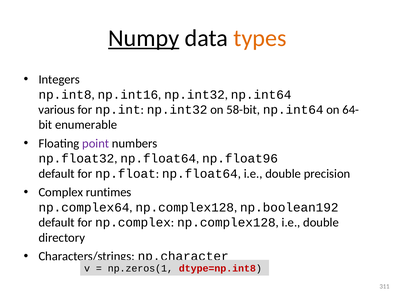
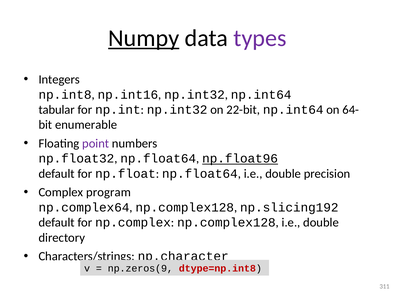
types colour: orange -> purple (260, 38)
various: various -> tabular (57, 110)
58-bit: 58-bit -> 22-bit (243, 110)
np.float96 underline: none -> present (240, 159)
runtimes: runtimes -> program (109, 192)
np.boolean192: np.boolean192 -> np.slicing192 (289, 208)
np.zeros(1: np.zeros(1 -> np.zeros(9 (140, 269)
